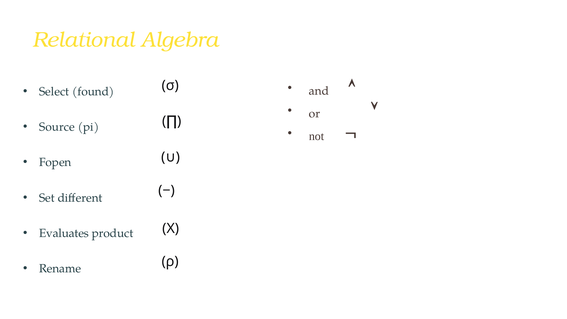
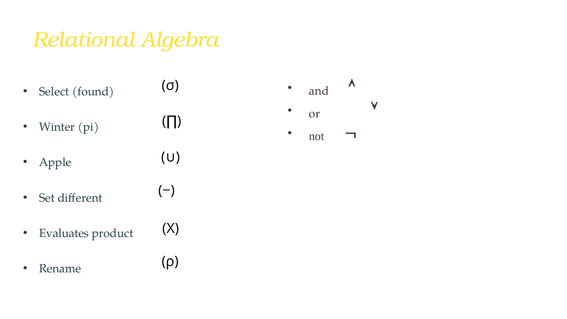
Source: Source -> Winter (57, 127)
Fopen: Fopen -> Apple (55, 162)
